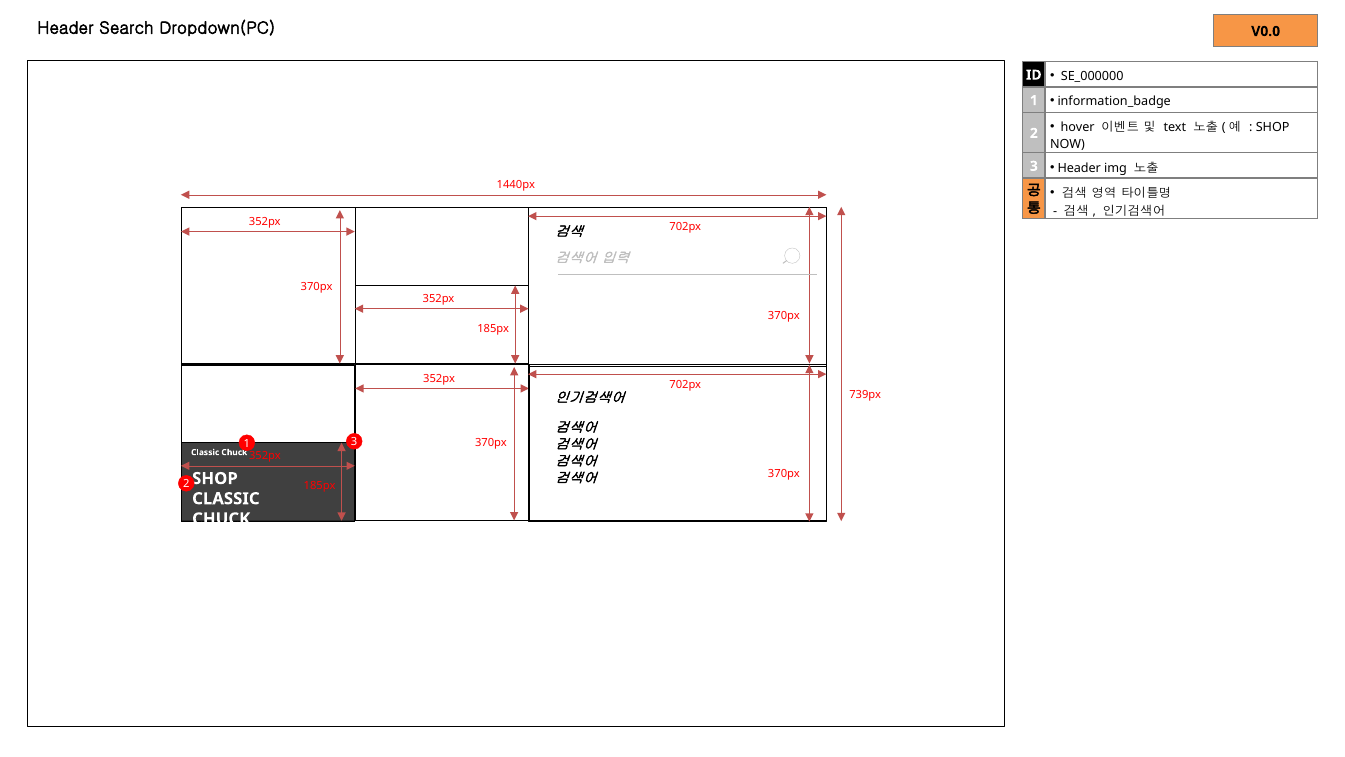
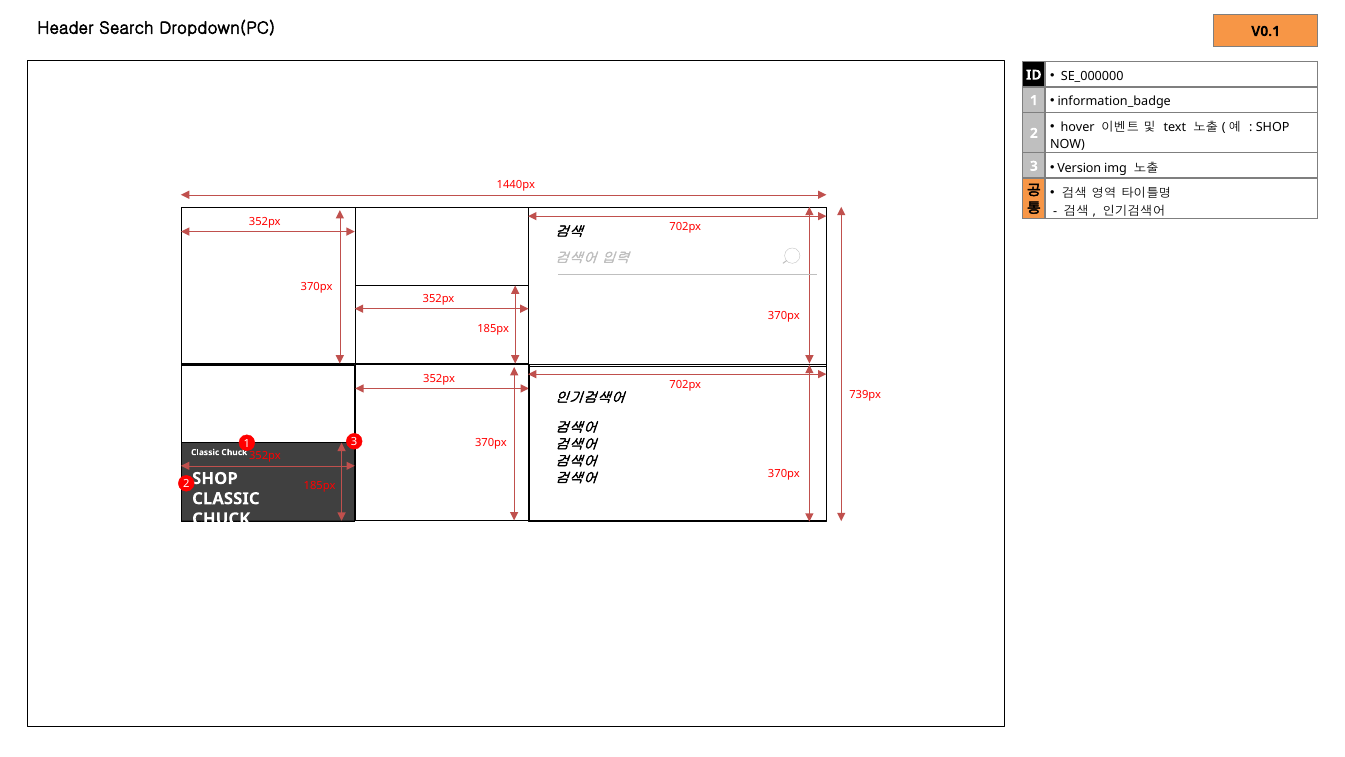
V0.0: V0.0 -> V0.1 (1266, 31)
Header: Header -> Version (1079, 168)
